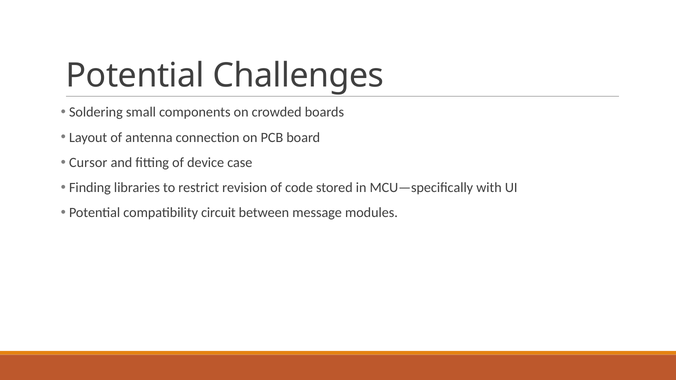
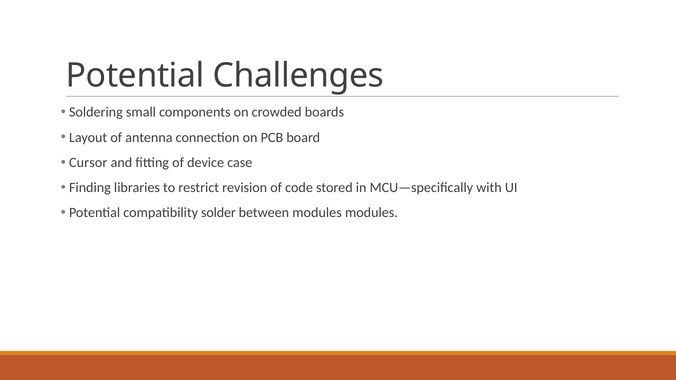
circuit: circuit -> solder (218, 213)
between message: message -> modules (317, 213)
